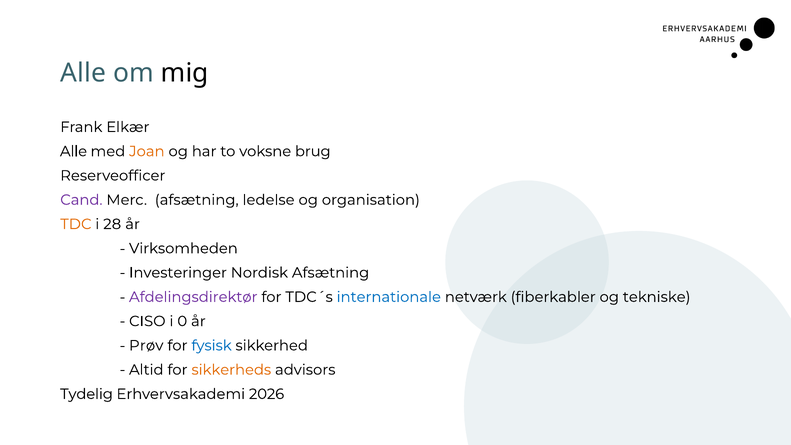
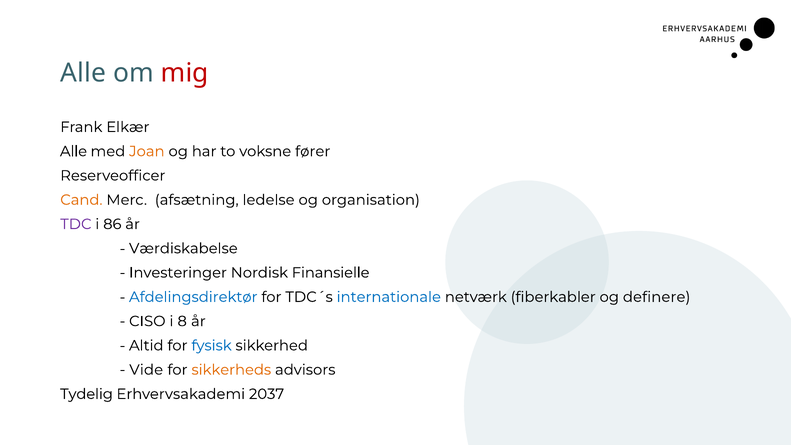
mig colour: black -> red (185, 73)
brug: brug -> fører (313, 151)
Cand colour: purple -> orange (81, 200)
TDC colour: orange -> purple (76, 224)
28: 28 -> 86 (112, 224)
Virksomheden: Virksomheden -> Værdiskabelse (183, 248)
Nordisk Afsætning: Afsætning -> Finansielle (331, 273)
Afdelingsdirektør colour: purple -> blue (193, 297)
tekniske: tekniske -> definere (657, 297)
0: 0 -> 8 (182, 321)
Prøv: Prøv -> Altid (146, 345)
Altid: Altid -> Vide (146, 370)
2026: 2026 -> 2037 (267, 394)
